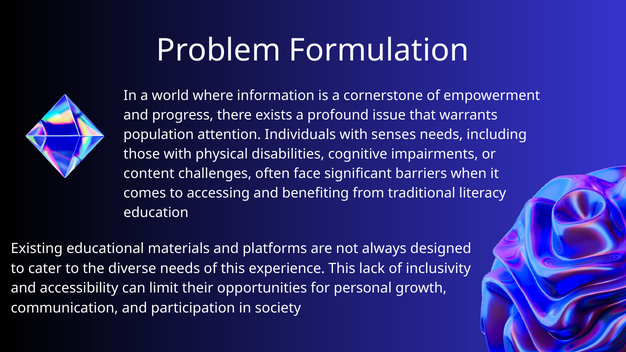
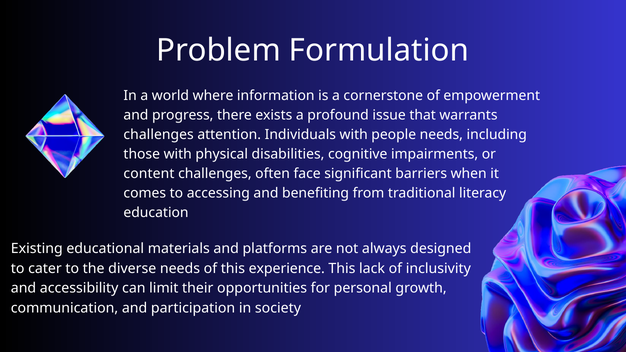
population: population -> challenges (159, 135)
senses: senses -> people (394, 135)
